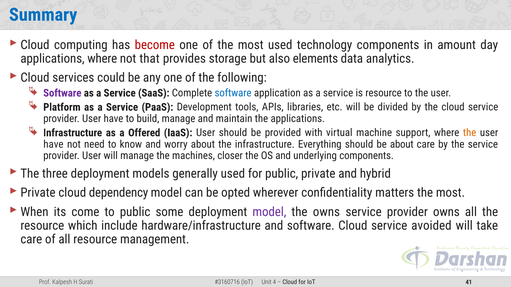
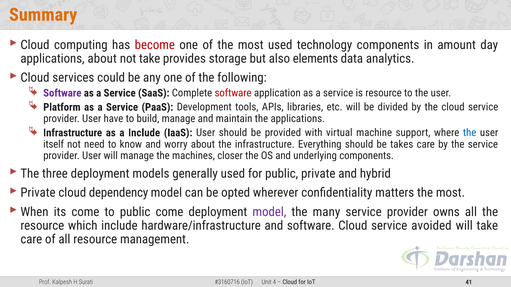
Summary colour: blue -> orange (43, 15)
applications where: where -> about (102, 59)
not that: that -> take (150, 59)
software colour: blue -> red (233, 93)
a Offered: Offered -> Include (144, 133)
the colour: orange -> blue (470, 133)
have: have -> itself (54, 144)
be about: about -> takes (402, 144)
public some: some -> come (169, 212)
the owns: owns -> many (326, 212)
